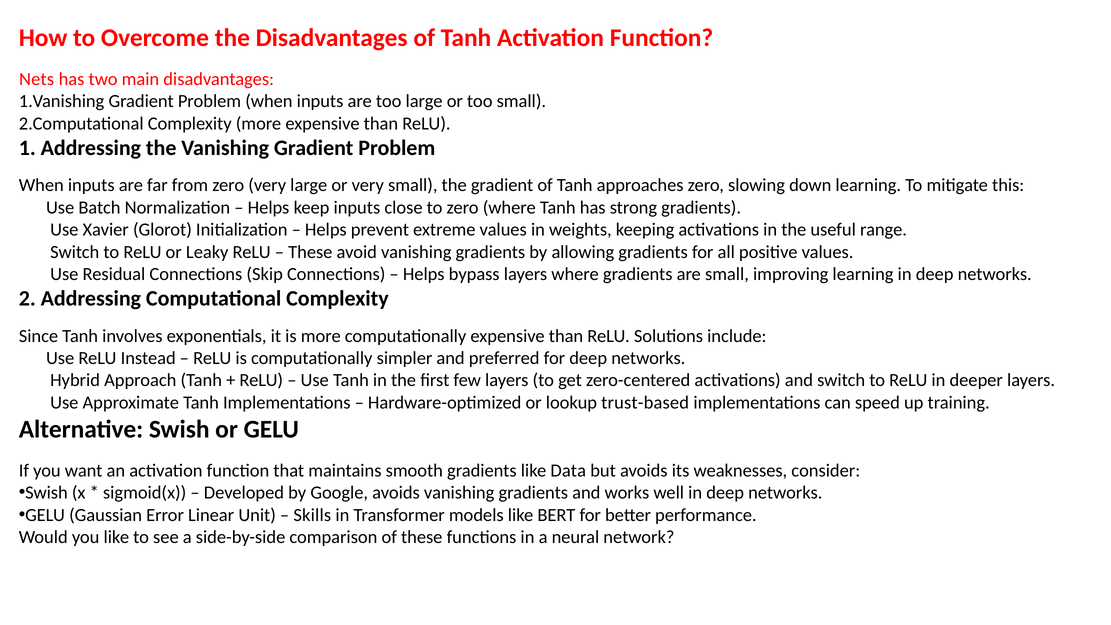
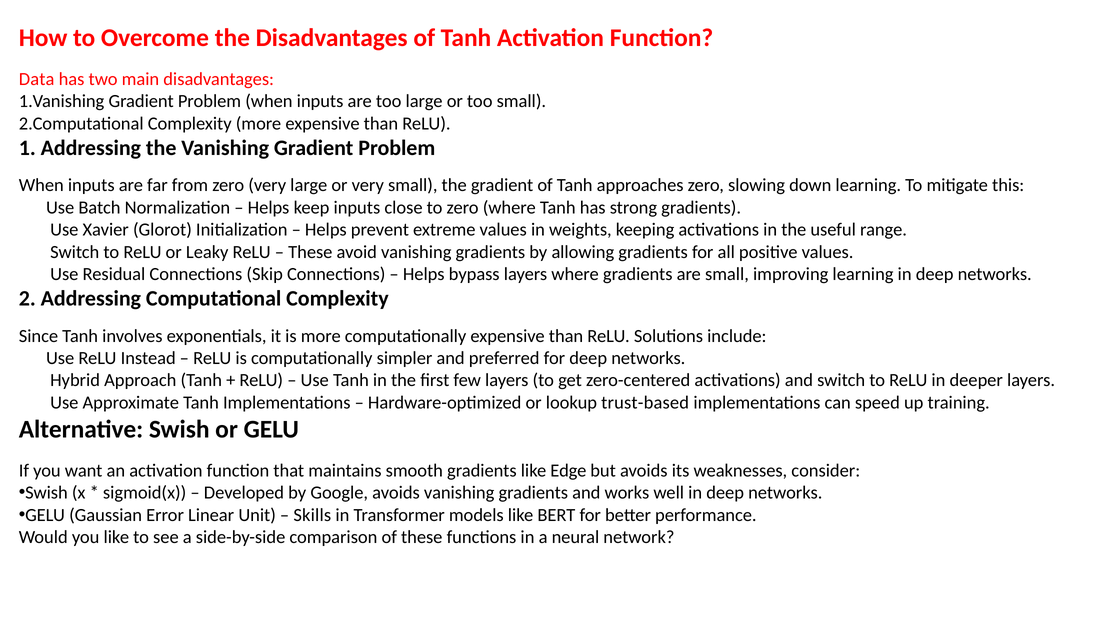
Nets: Nets -> Data (37, 79)
Data: Data -> Edge (568, 471)
